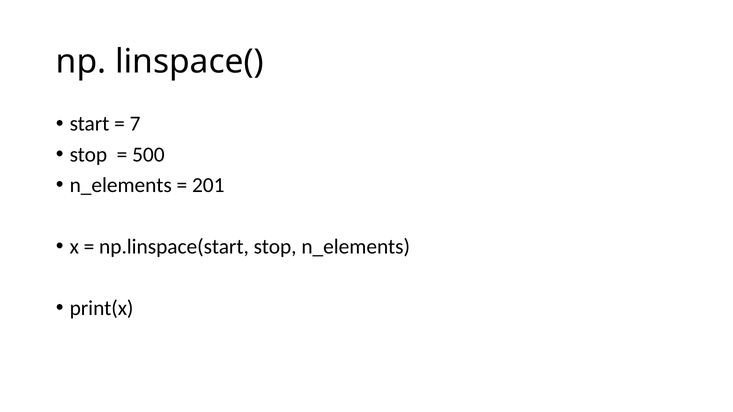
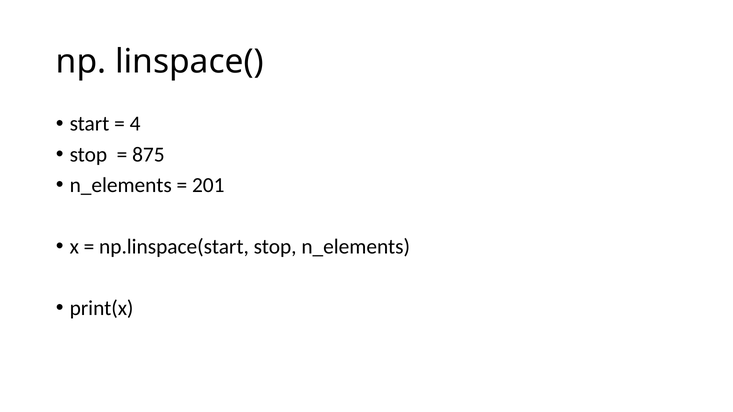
7: 7 -> 4 (135, 124)
500: 500 -> 875 (148, 155)
